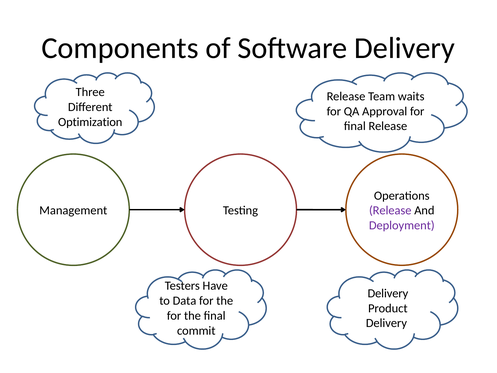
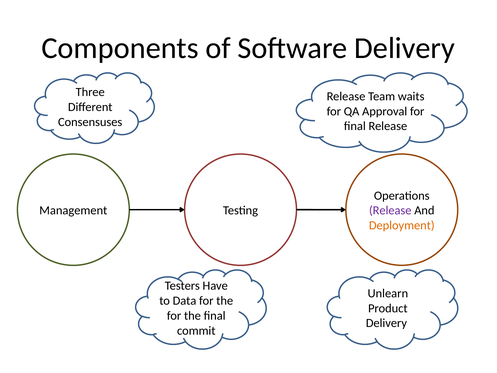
Optimization: Optimization -> Consensuses (90, 122)
Deployment colour: purple -> orange (402, 225)
Delivery: Delivery -> Unlearn (388, 293)
